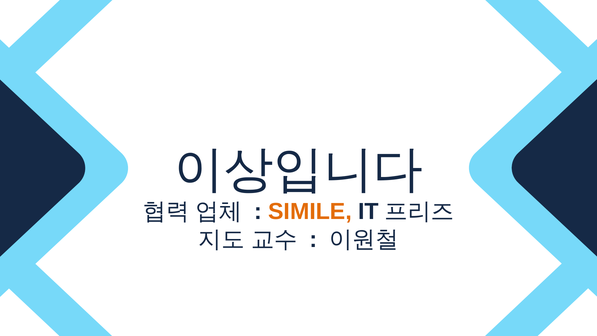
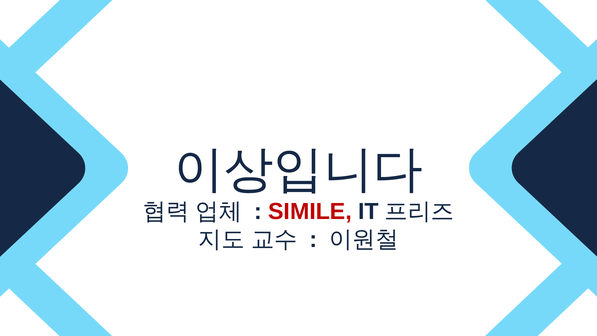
SIMILE colour: orange -> red (310, 211)
